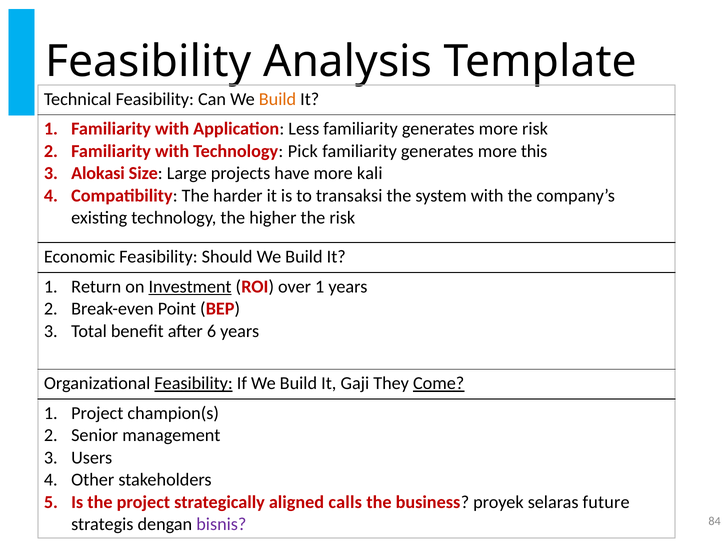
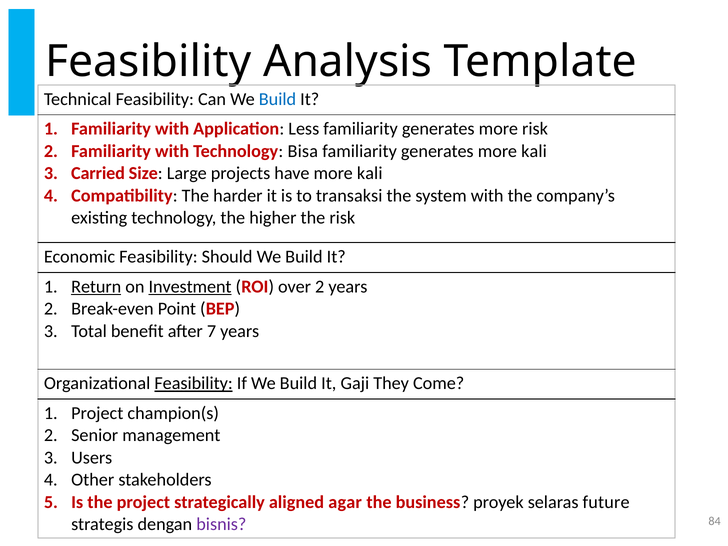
Build colour: orange -> blue (277, 99)
Pick: Pick -> Bisa (303, 151)
generates more this: this -> kali (534, 151)
Alokasi: Alokasi -> Carried (98, 173)
Return underline: none -> present (96, 287)
over 1: 1 -> 2 (320, 287)
6: 6 -> 7 (212, 331)
Come underline: present -> none (439, 383)
calls: calls -> agar (345, 502)
